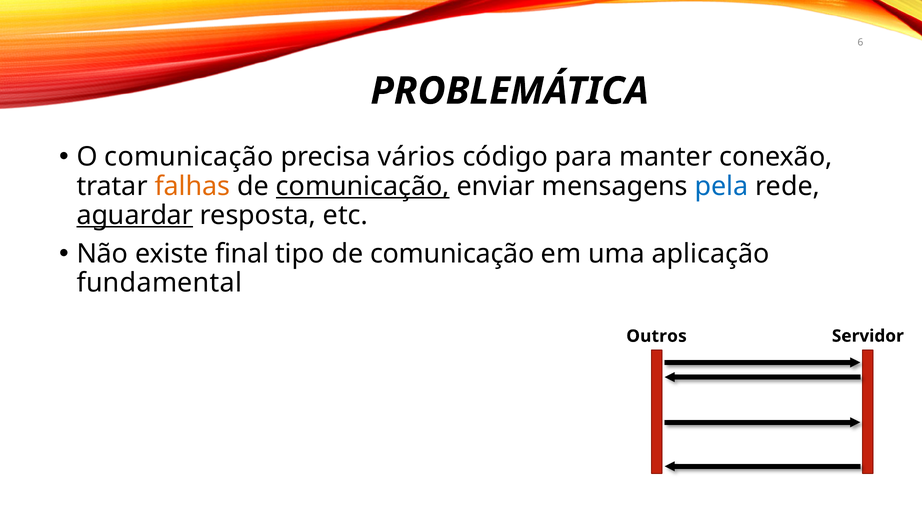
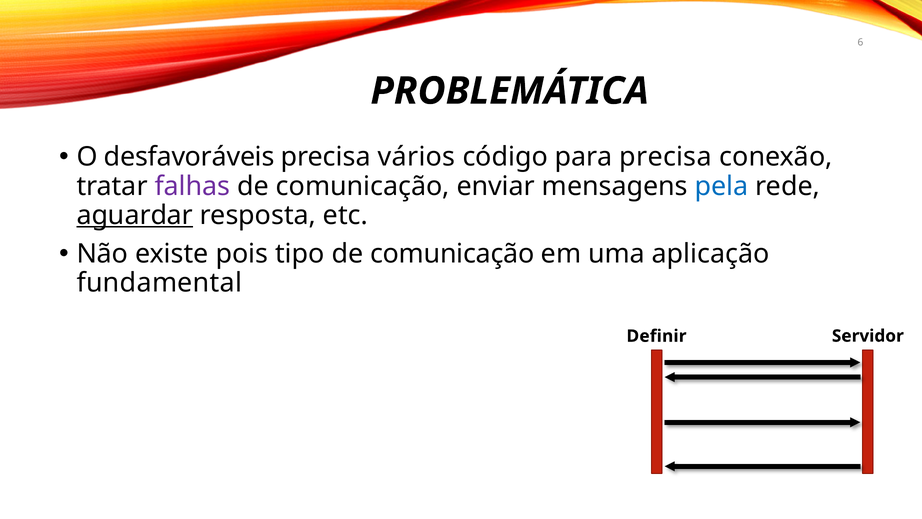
O comunicação: comunicação -> desfavoráveis (189, 157)
para manter: manter -> precisa (666, 157)
falhas colour: orange -> purple (192, 186)
comunicação underline: present -> none (363, 186)
final: final -> pois (242, 254)
Outros: Outros -> Definir (657, 336)
